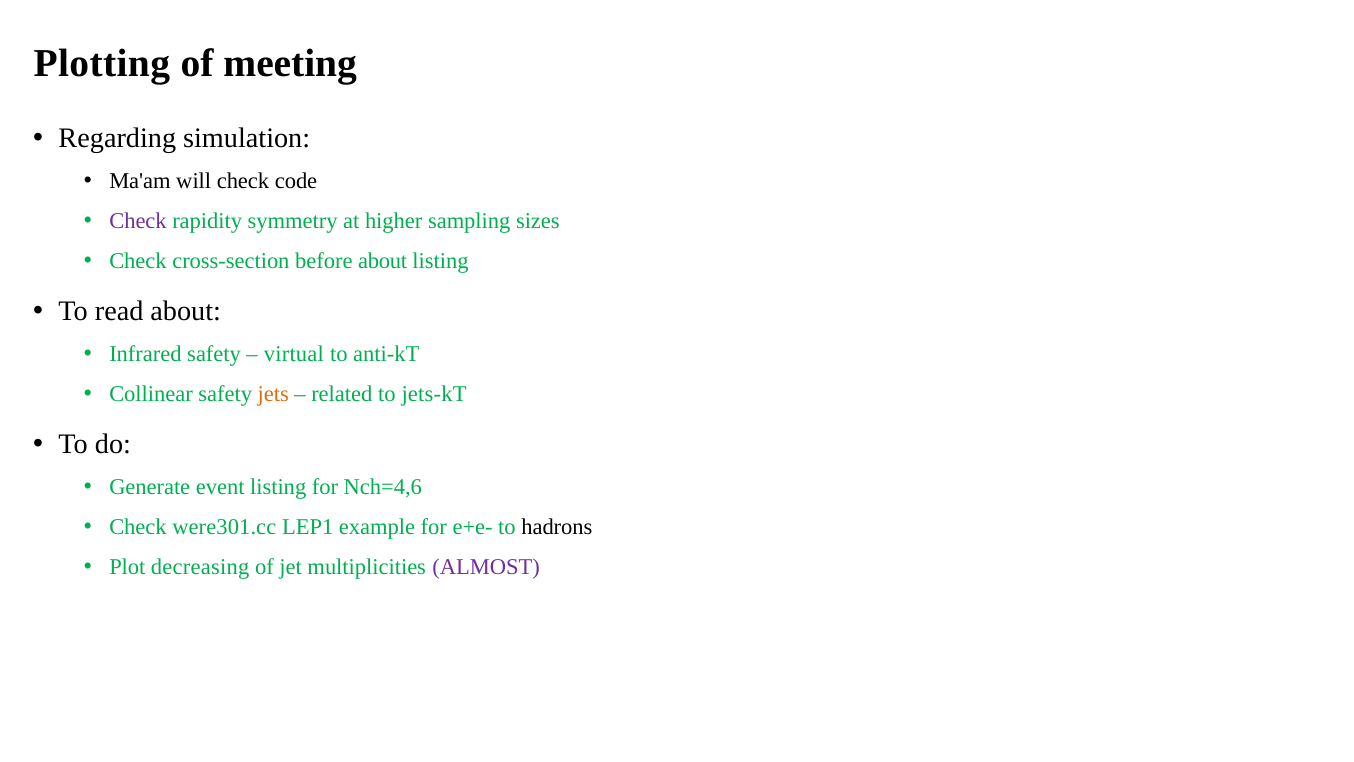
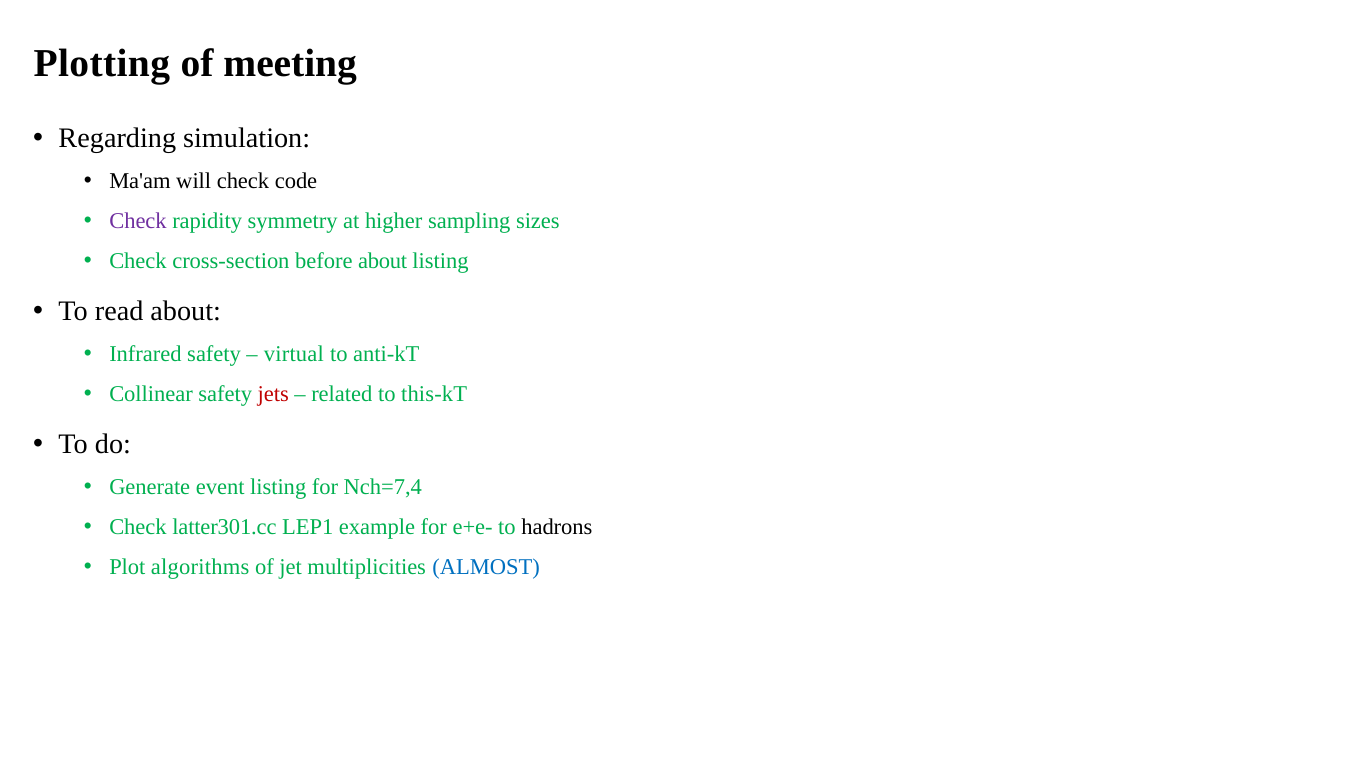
jets colour: orange -> red (273, 394)
jets-kT: jets-kT -> this-kT (434, 394)
Nch=4,6: Nch=4,6 -> Nch=7,4 (383, 487)
were301.cc: were301.cc -> latter301.cc (224, 526)
decreasing: decreasing -> algorithms (200, 566)
ALMOST colour: purple -> blue (486, 566)
